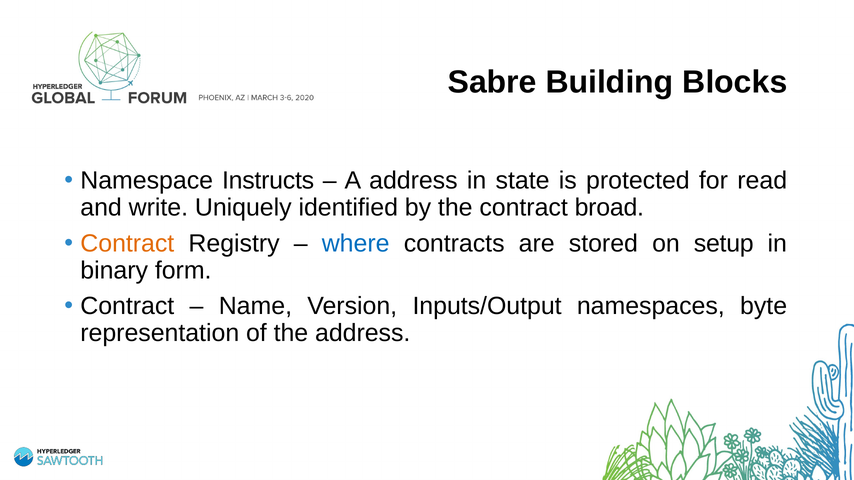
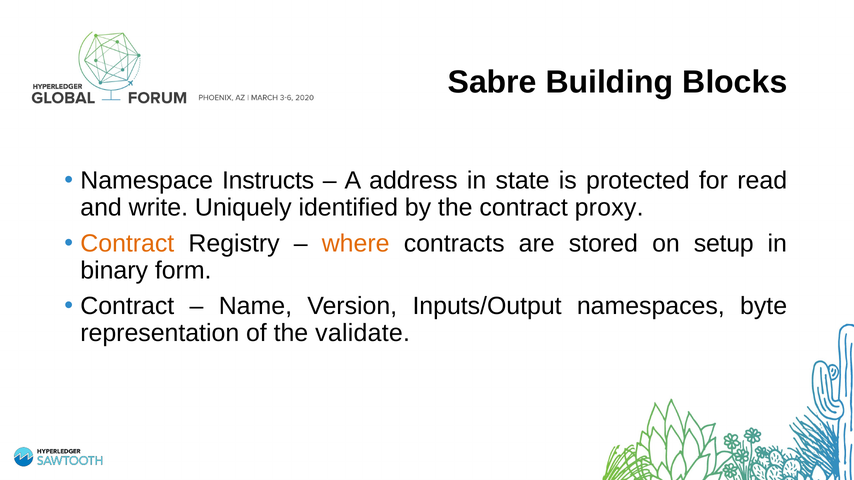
broad: broad -> proxy (609, 208)
where colour: blue -> orange (356, 244)
the address: address -> validate (363, 333)
